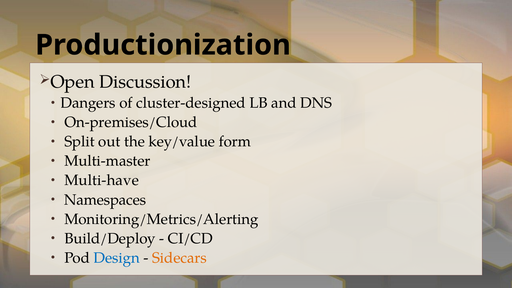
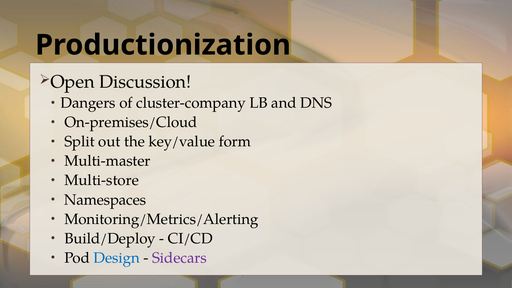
cluster-designed: cluster-designed -> cluster-company (191, 103)
Multi-have: Multi-have -> Multi-store (102, 180)
Sidecars colour: orange -> purple (179, 258)
